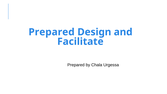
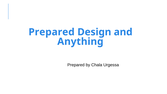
Facilitate: Facilitate -> Anything (80, 42)
